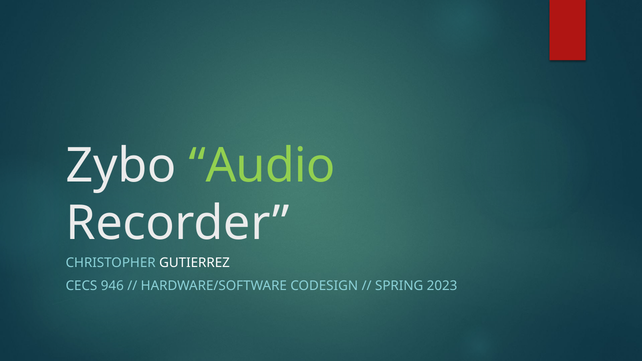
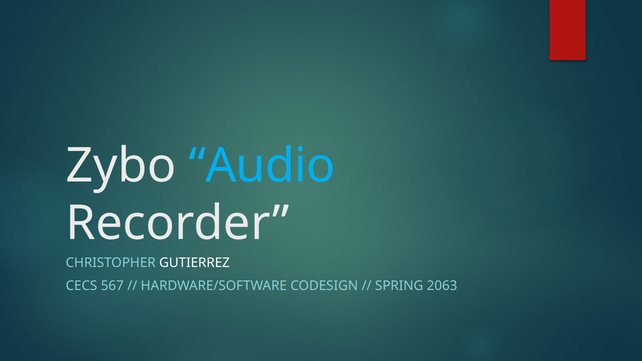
Audio colour: light green -> light blue (262, 166)
946: 946 -> 567 (112, 286)
2023: 2023 -> 2063 (442, 286)
